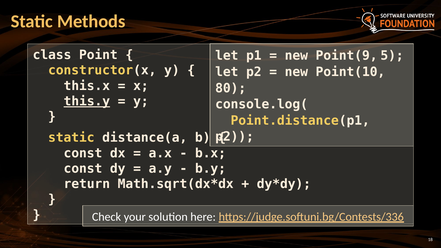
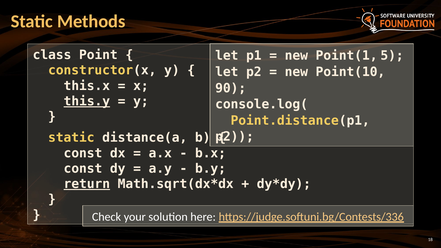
Point(9: Point(9 -> Point(1 (347, 56)
80: 80 -> 90 (231, 88)
return underline: none -> present (87, 184)
